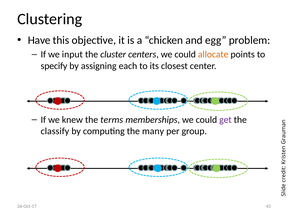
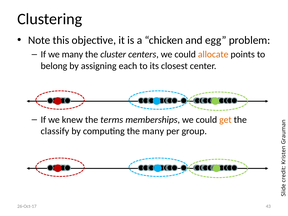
Have: Have -> Note (39, 40)
we input: input -> many (72, 54)
specify: specify -> belong (54, 66)
get colour: purple -> orange (225, 120)
